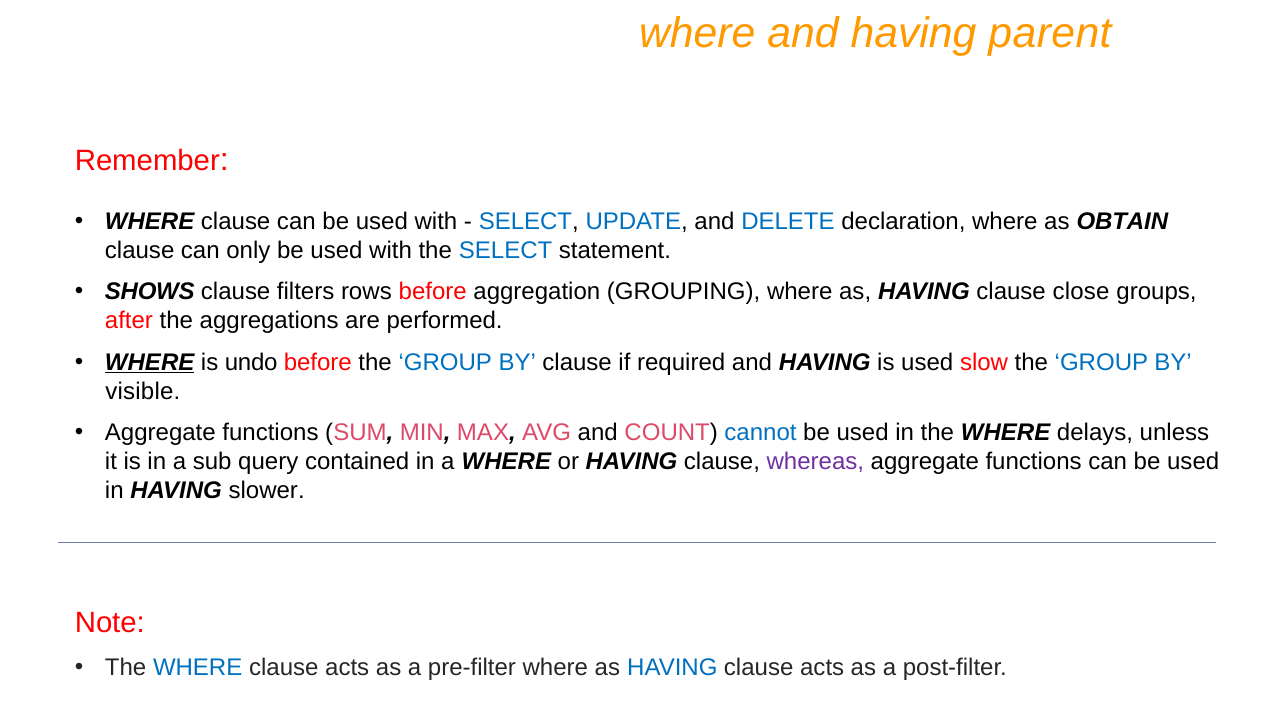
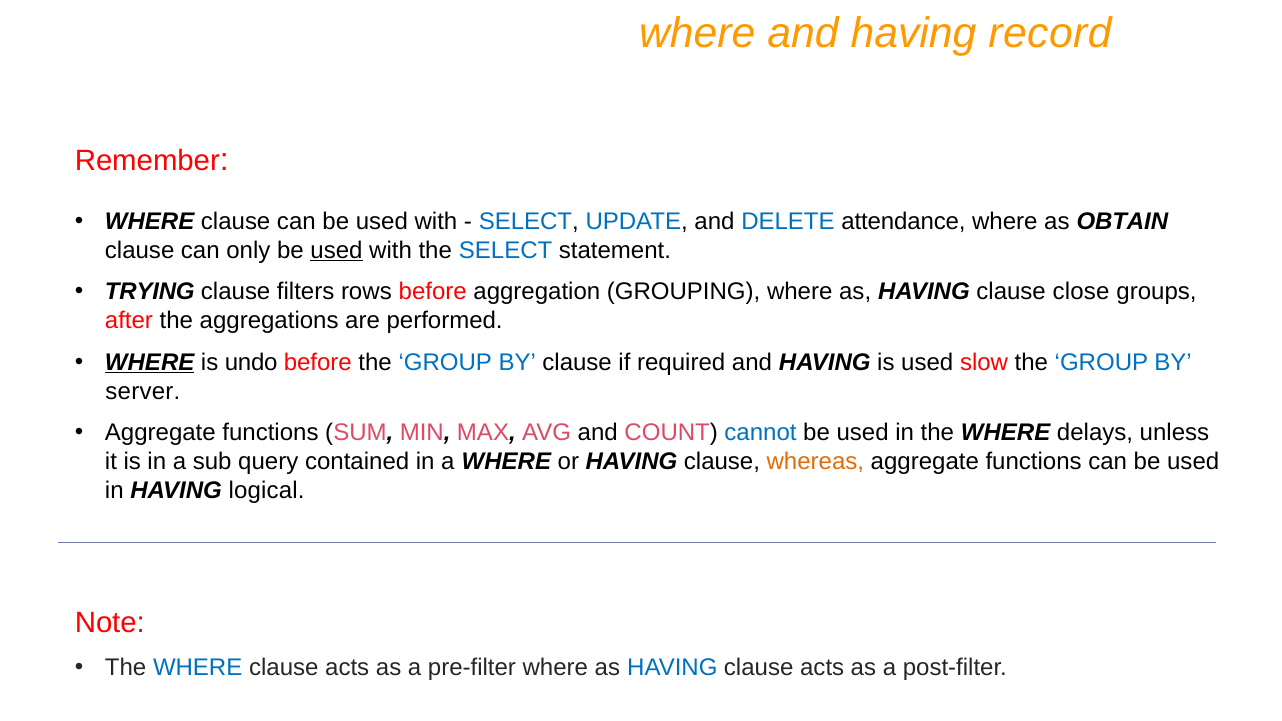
parent: parent -> record (1050, 33)
declaration: declaration -> attendance (903, 222)
used underline: none -> present (337, 250)
SHOWS: SHOWS -> TRYING (150, 292)
visible: visible -> server (143, 391)
whereas colour: purple -> orange (815, 462)
slower: slower -> logical (267, 491)
